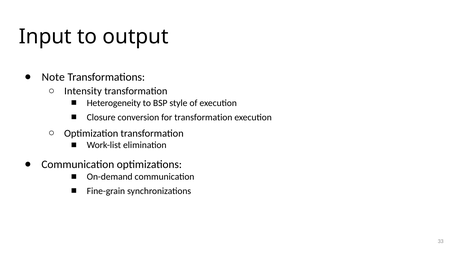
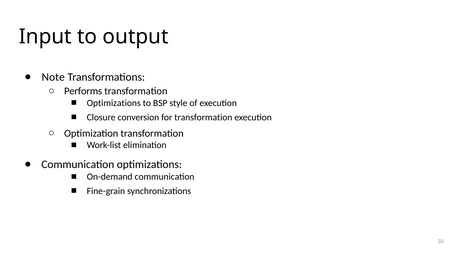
Intensity: Intensity -> Performs (83, 91)
Heterogeneity: Heterogeneity -> Optimizations (114, 103)
